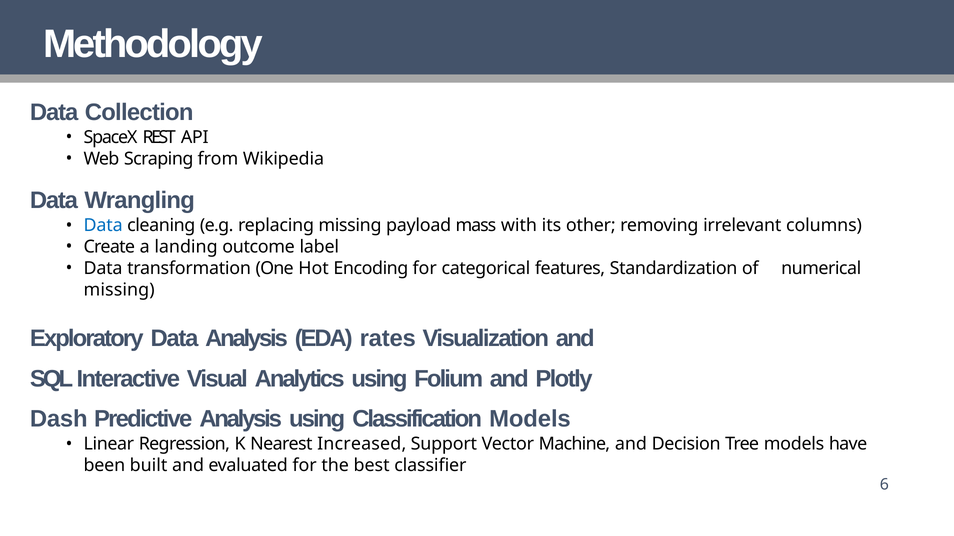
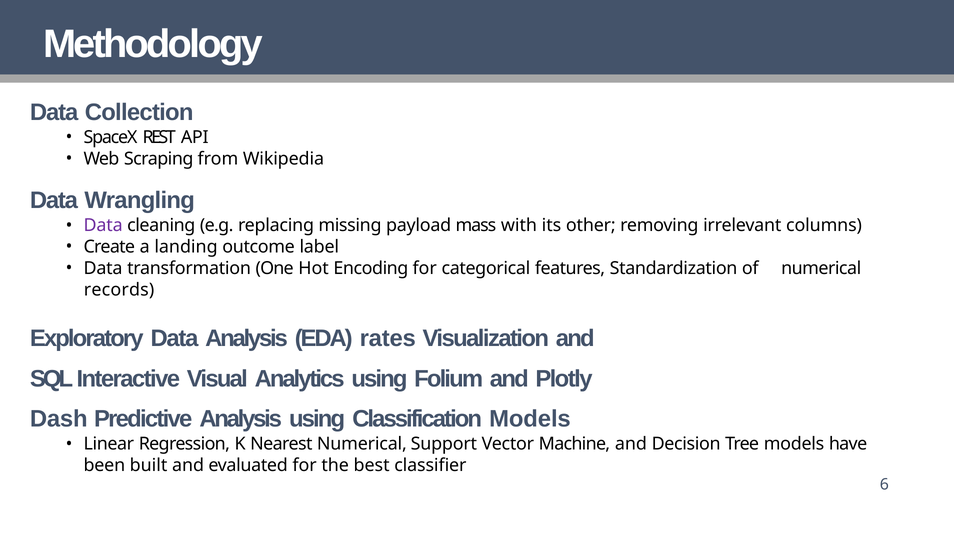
Data colour: blue -> purple (103, 226)
missing: missing -> records (119, 290)
Nearest Increased: Increased -> Numerical (362, 444)
